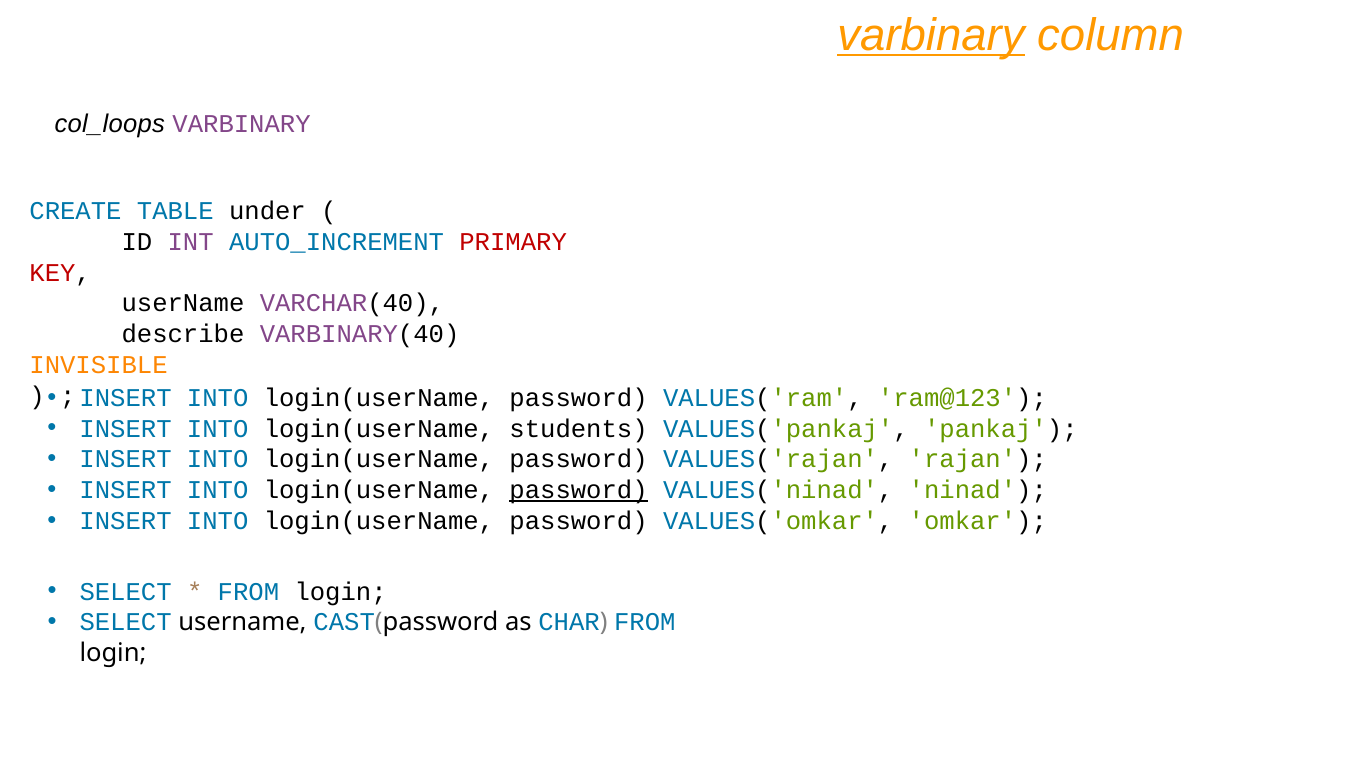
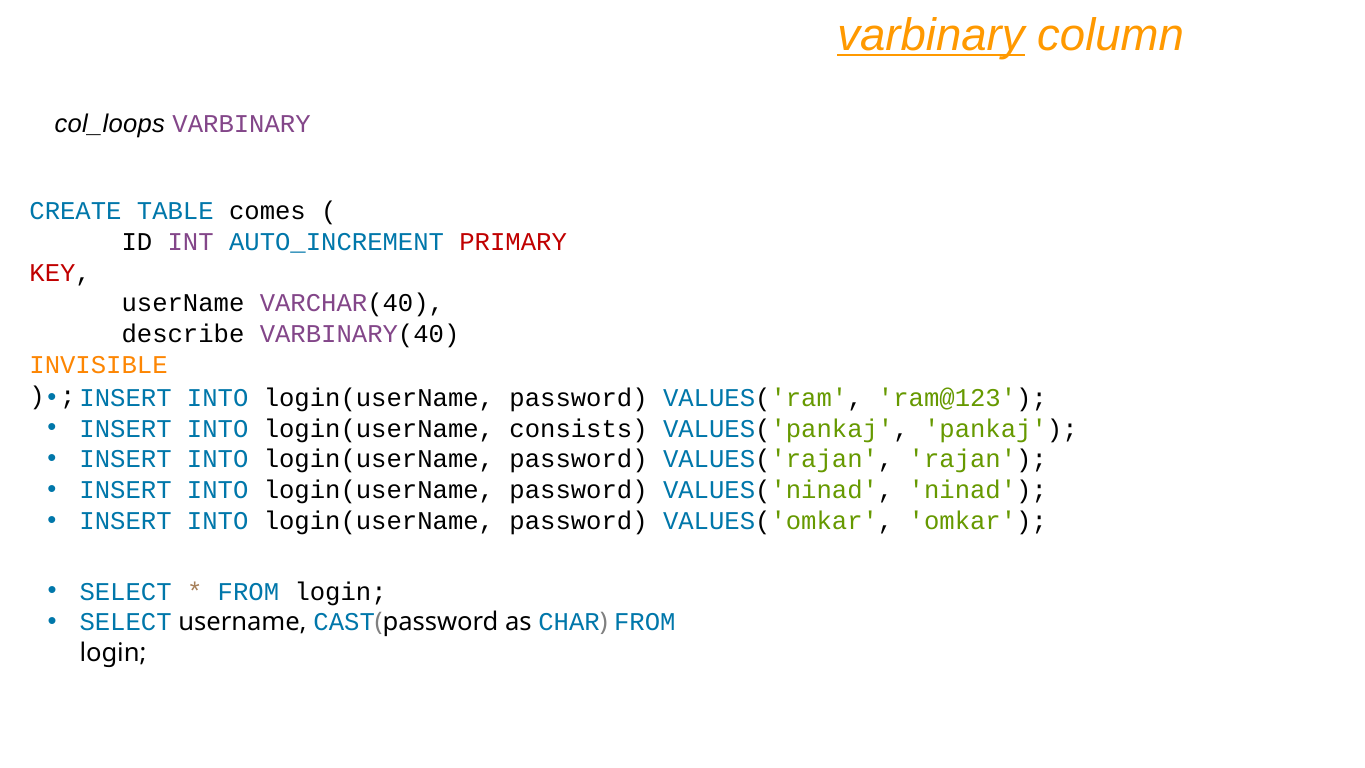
under: under -> comes (267, 211)
students: students -> consists (579, 429)
password underline: present -> none (579, 490)
